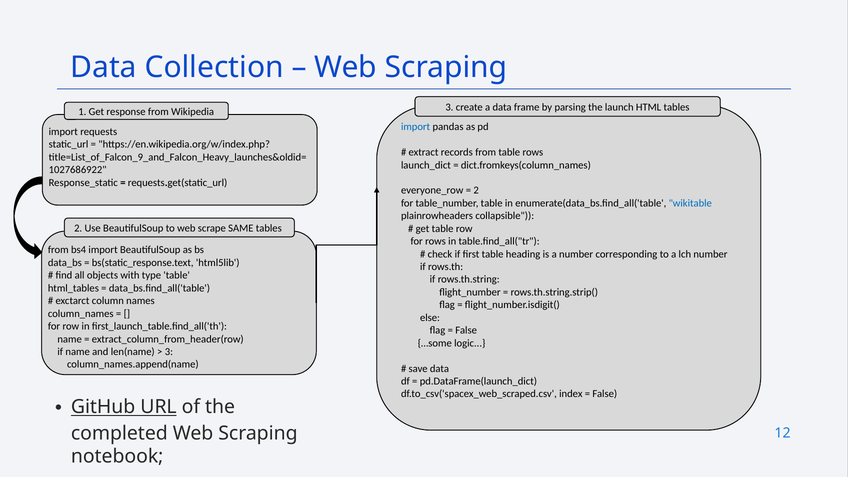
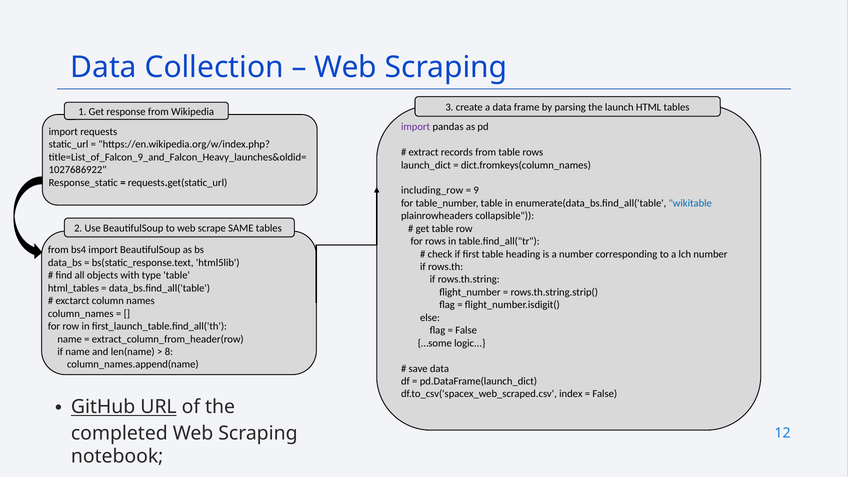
import colour: blue -> purple (416, 127)
everyone_row: everyone_row -> including_row (432, 190)
2: 2 -> 9 (476, 190)
3: 3 -> 8 (169, 352)
